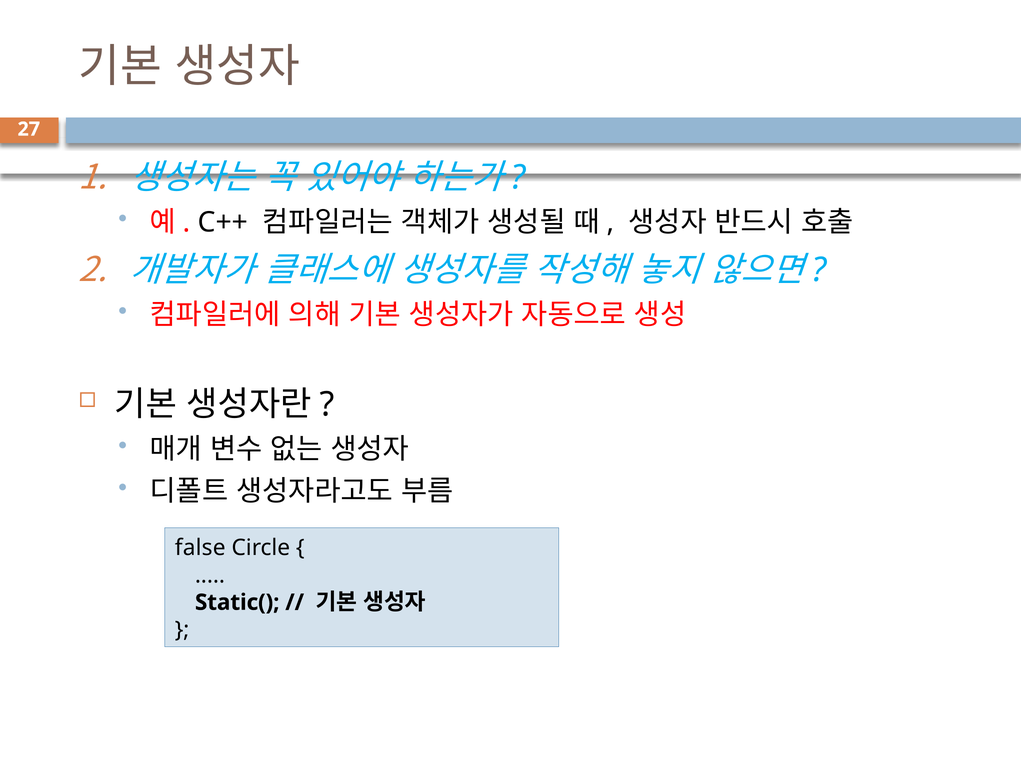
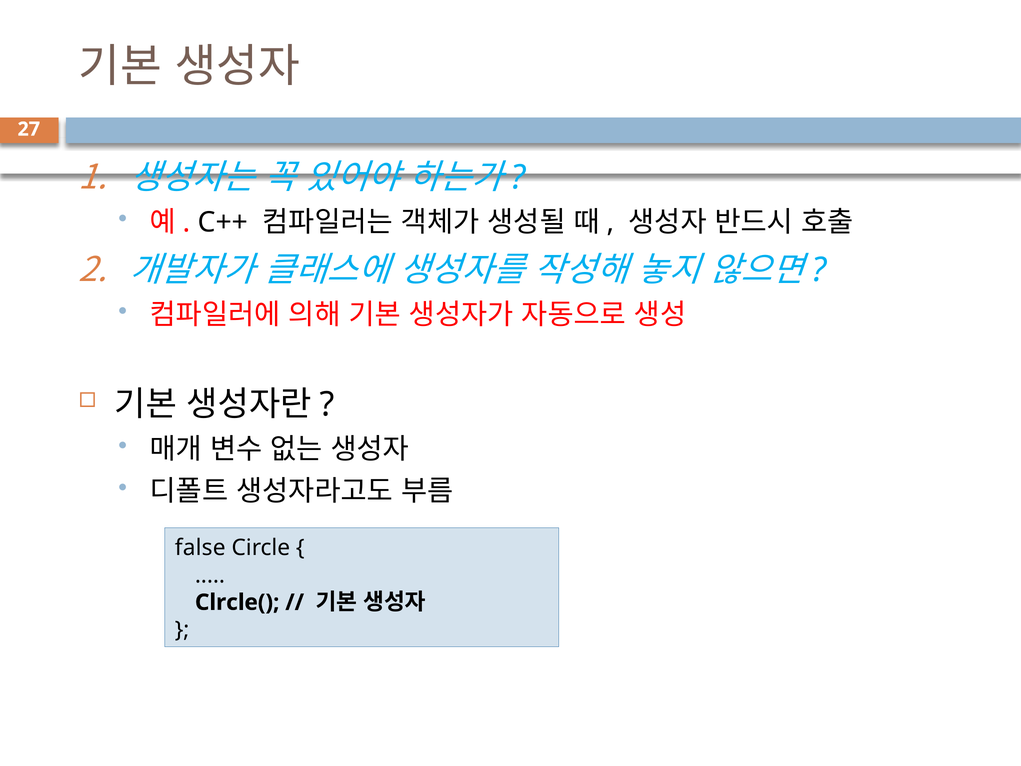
Static(: Static( -> Clrcle( (237, 602)
